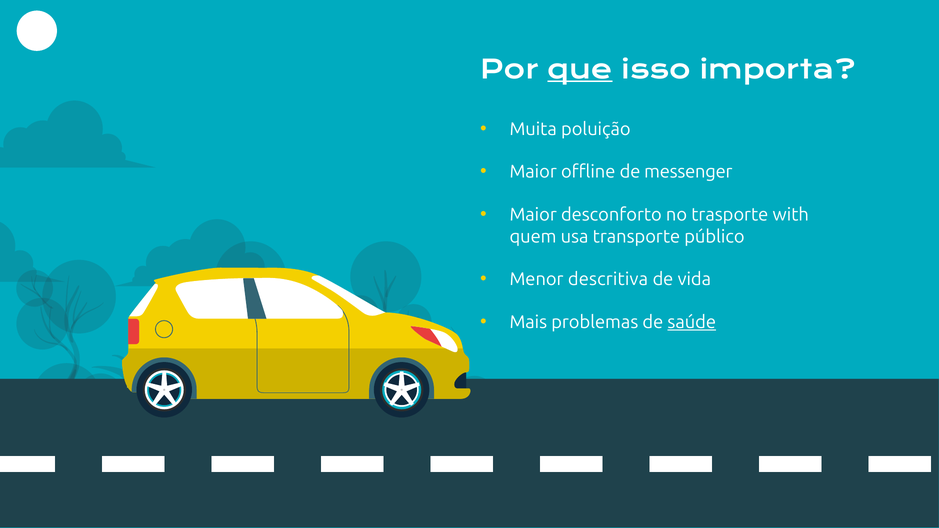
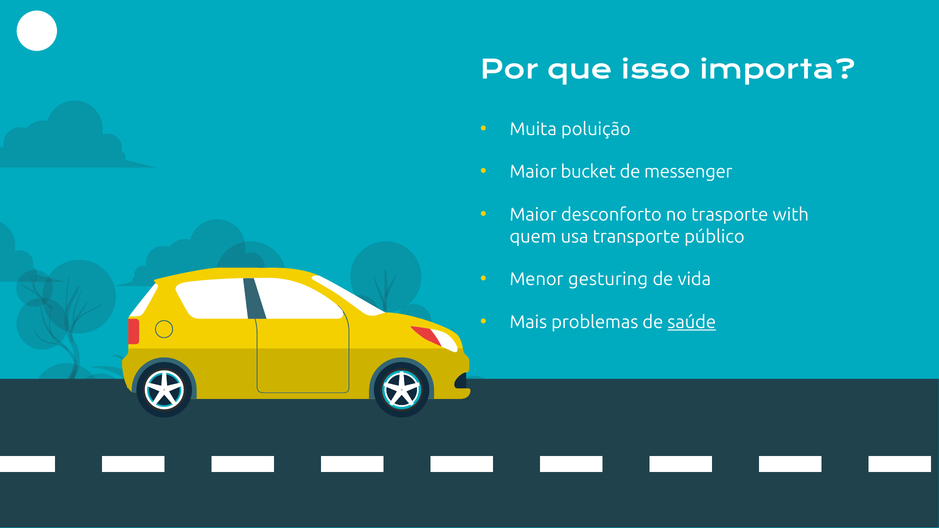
que underline: present -> none (580, 70)
offline: offline -> bucket (588, 172)
descritiva: descritiva -> gesturing (608, 279)
